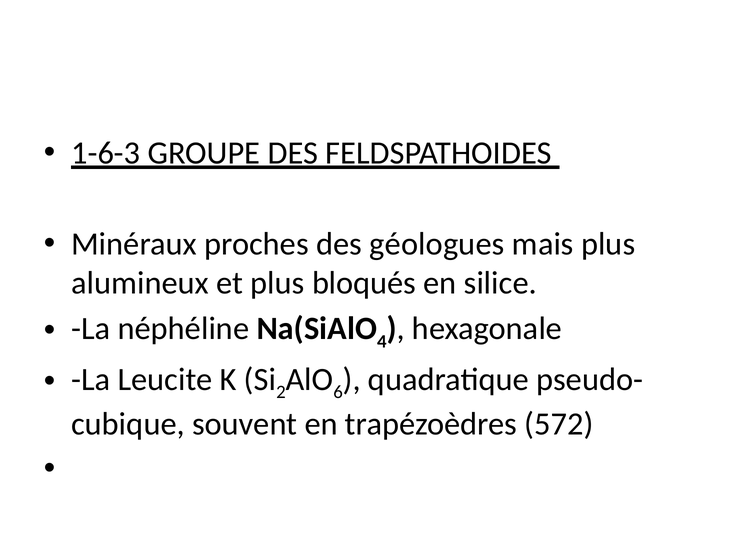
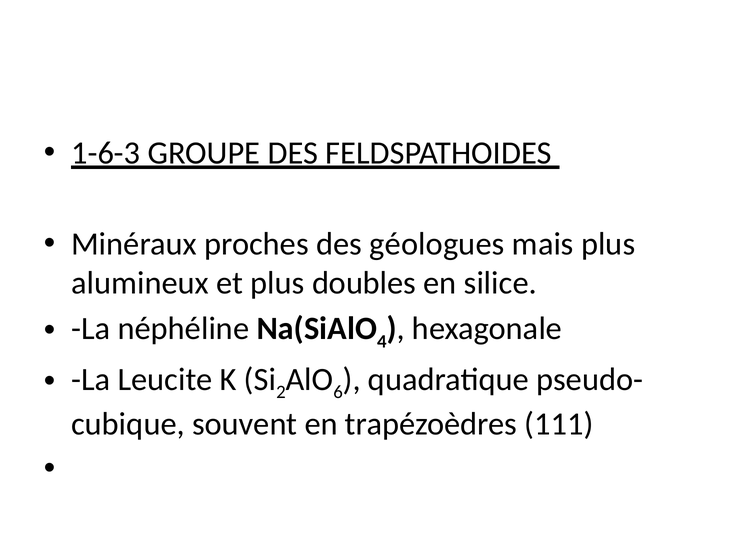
bloqués: bloqués -> doubles (364, 283)
572: 572 -> 111 (559, 424)
